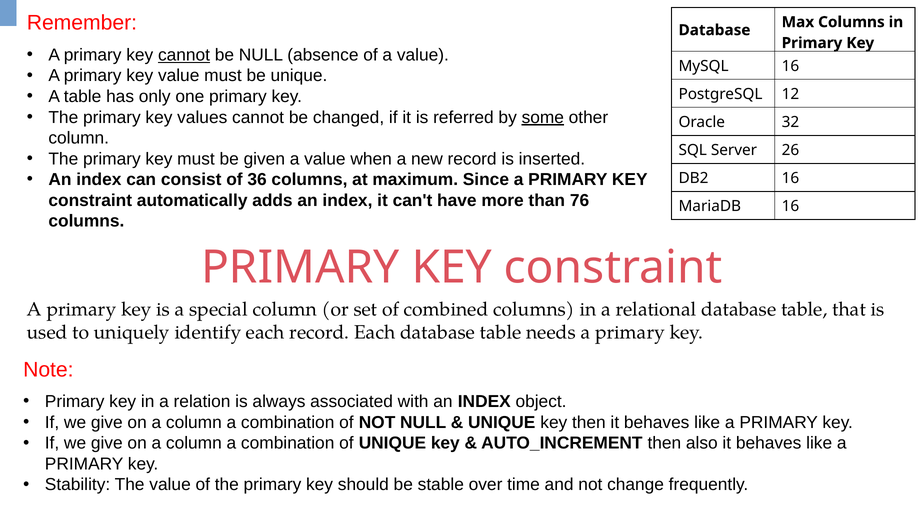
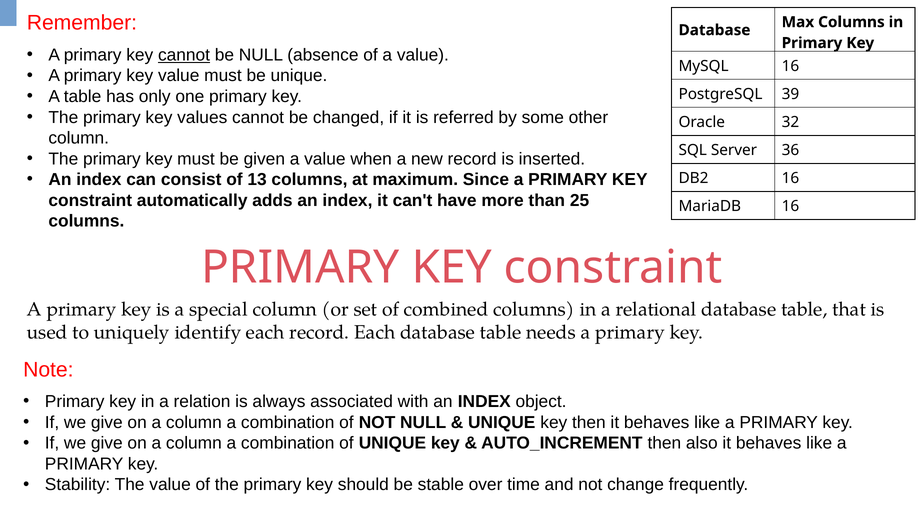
12: 12 -> 39 (790, 94)
some underline: present -> none (543, 117)
26: 26 -> 36 (790, 150)
36: 36 -> 13 (257, 180)
76: 76 -> 25 (580, 201)
